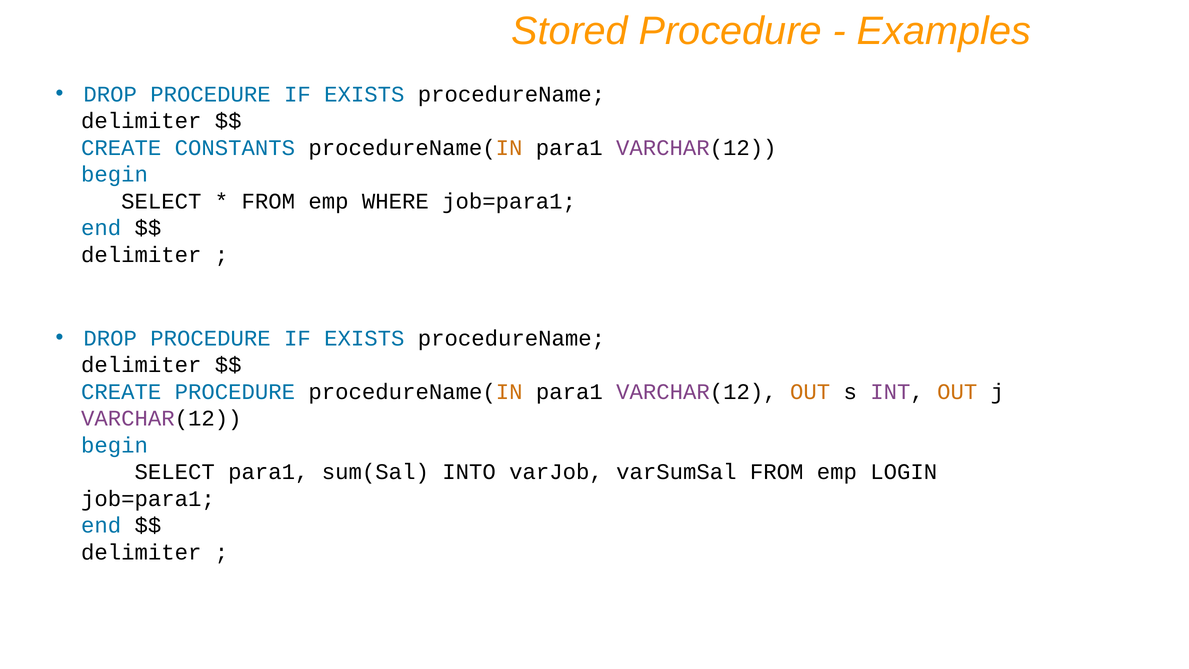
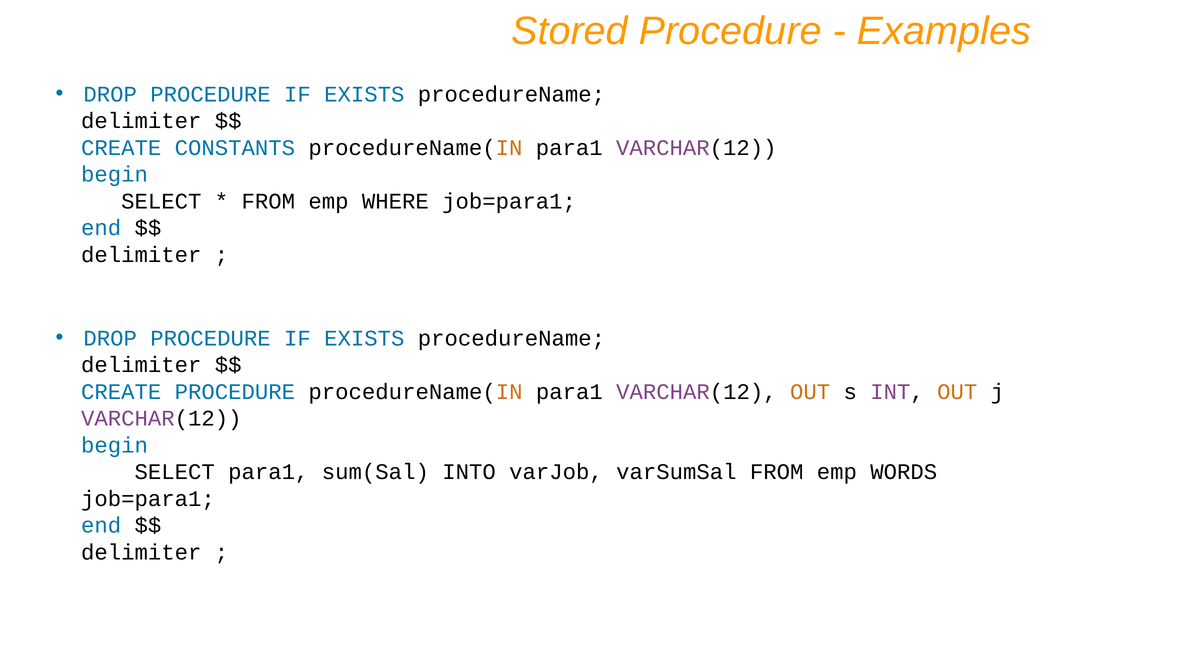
LOGIN: LOGIN -> WORDS (904, 472)
